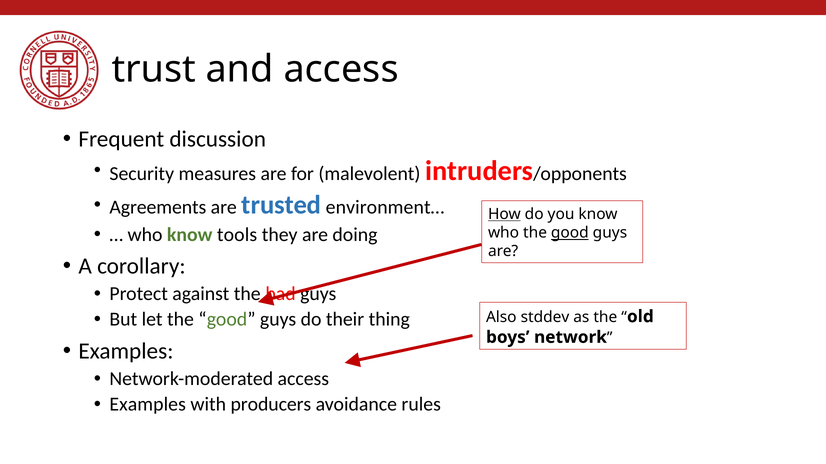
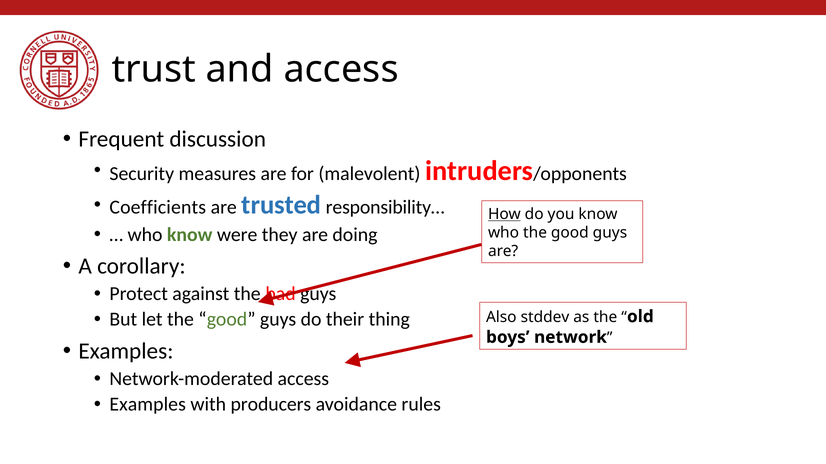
Agreements: Agreements -> Coefficients (158, 208)
environment…: environment… -> responsibility… (385, 208)
tools: tools -> were (237, 235)
good underline: present -> none (570, 233)
